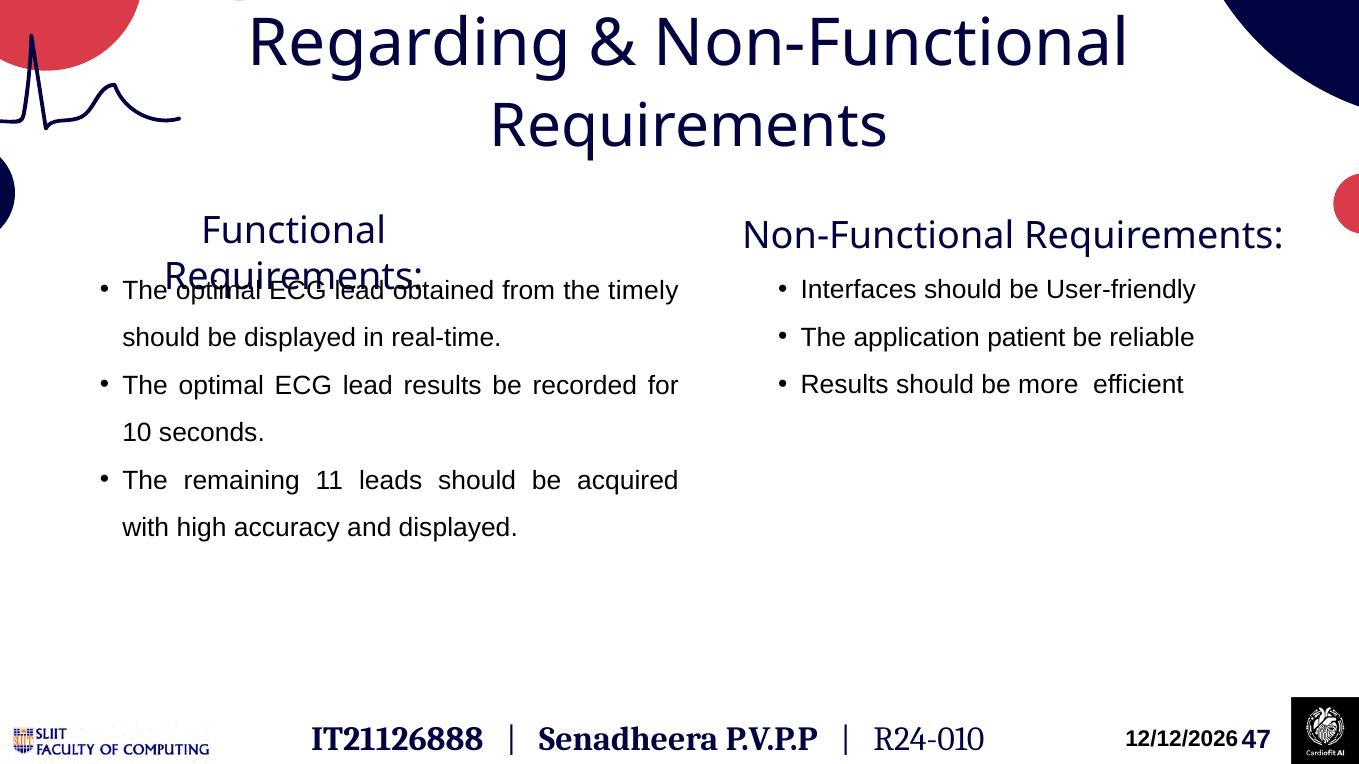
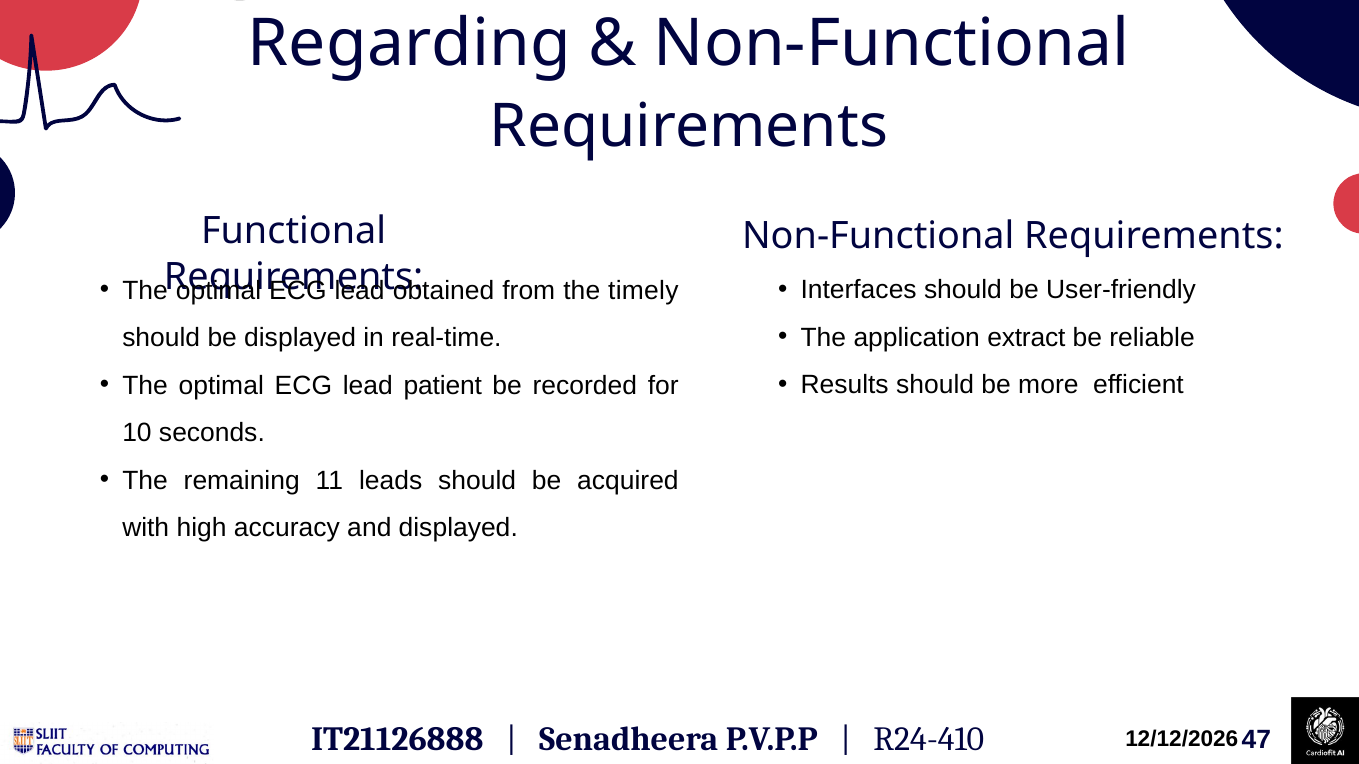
patient: patient -> extract (1026, 338)
lead results: results -> patient (443, 386)
R24-010: R24-010 -> R24-410 (929, 740)
